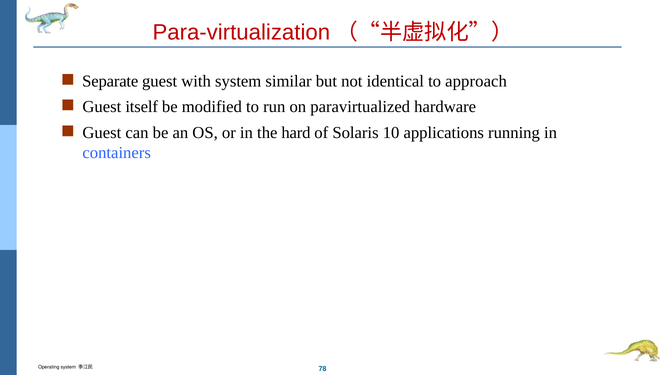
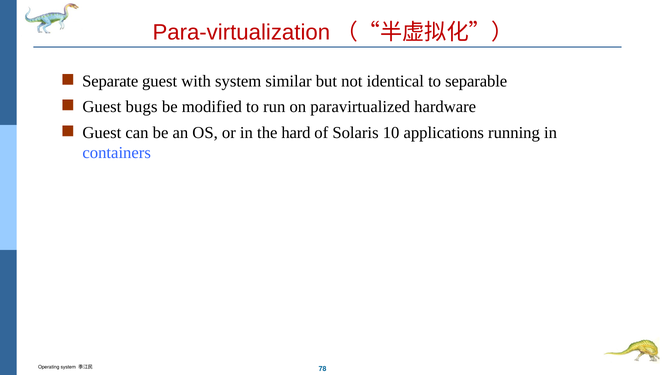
approach: approach -> separable (476, 81)
itself: itself -> bugs (142, 107)
